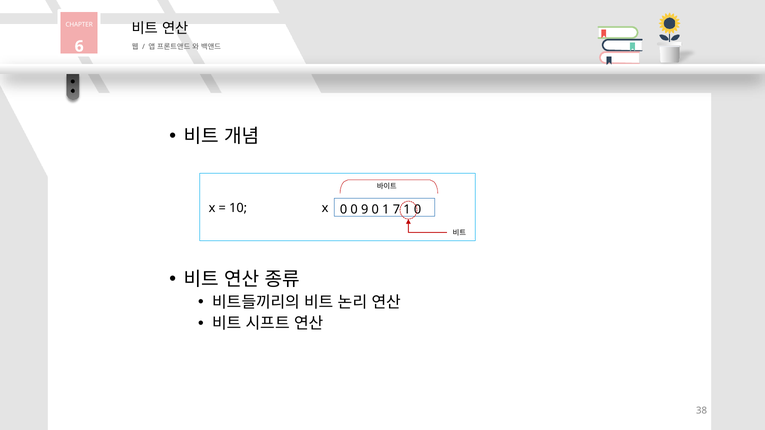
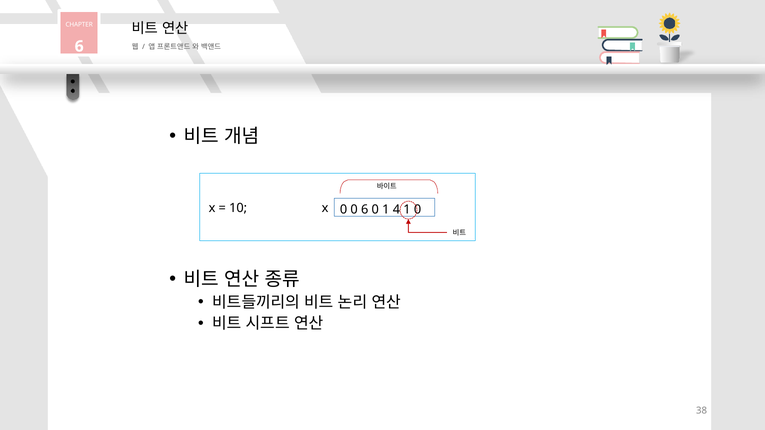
0 9: 9 -> 6 (365, 210)
7: 7 -> 4 (396, 210)
